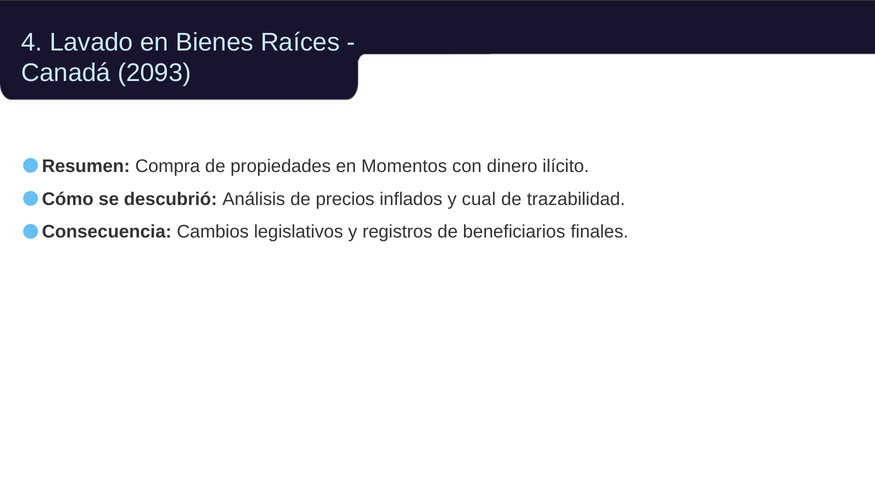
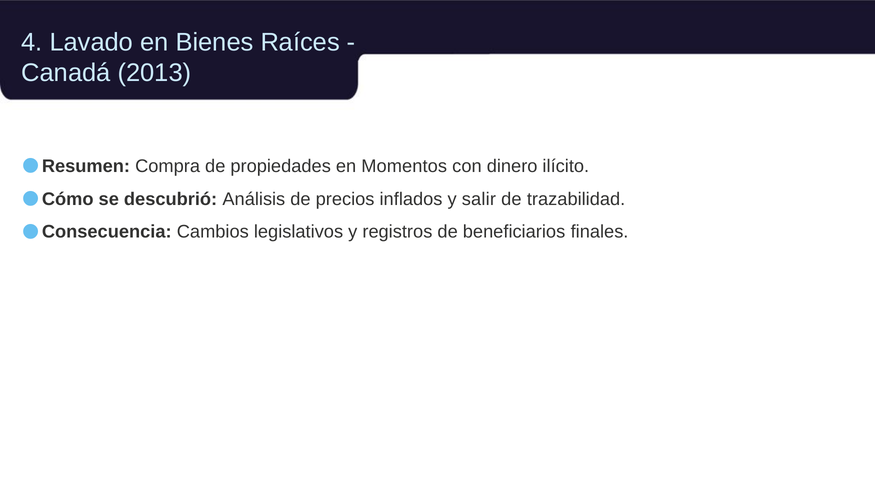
2093: 2093 -> 2013 (154, 73)
cual: cual -> salir (479, 199)
